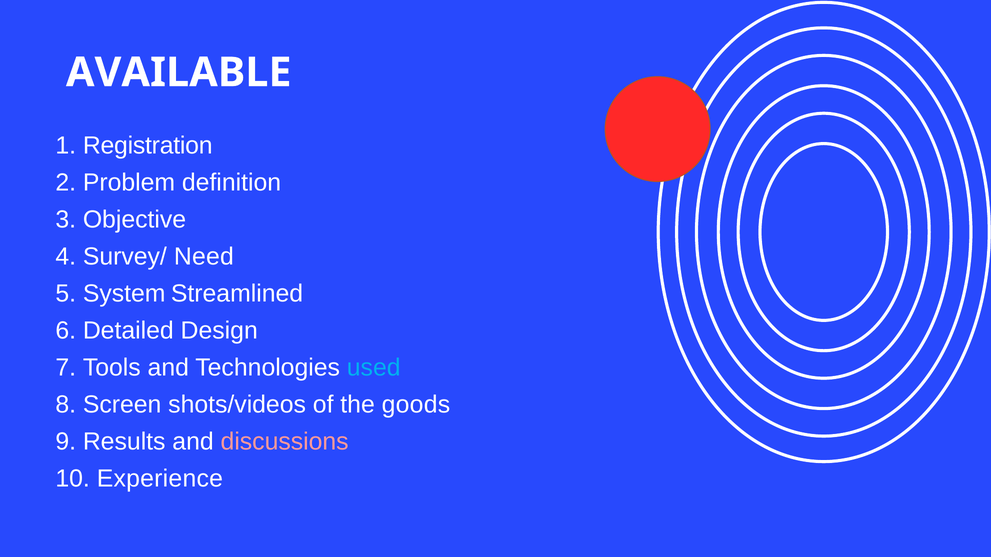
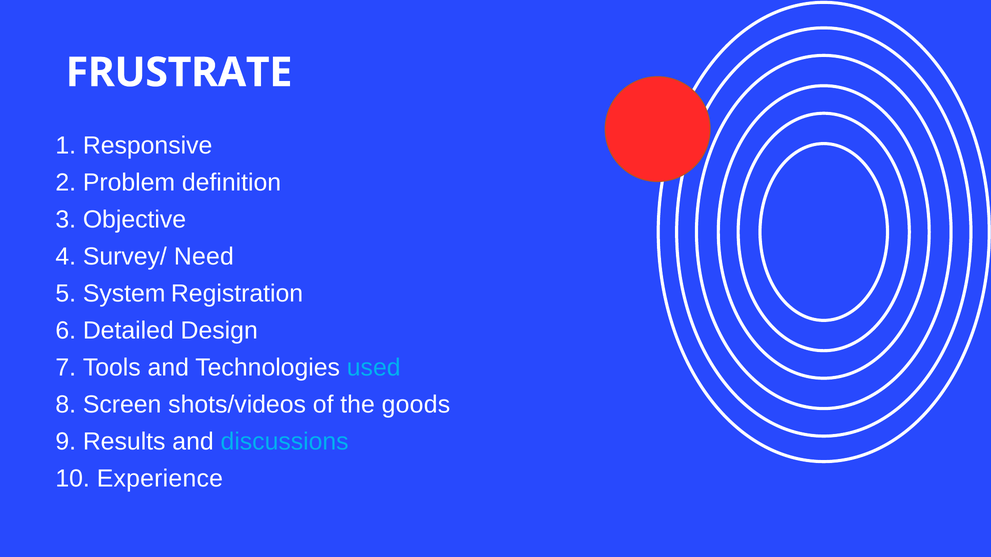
AVAILABLE: AVAILABLE -> FRUSTRATE (179, 73)
Registration: Registration -> Responsive (148, 146)
Streamlined: Streamlined -> Registration (237, 294)
discussions colour: pink -> light blue (285, 442)
